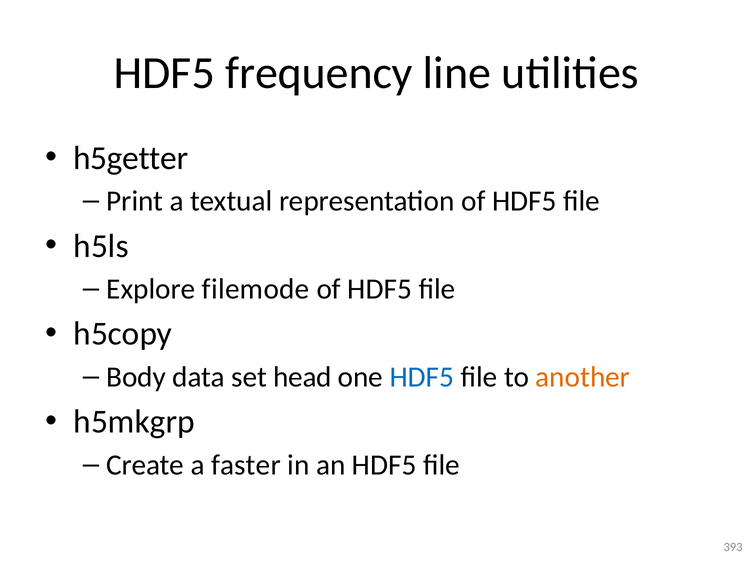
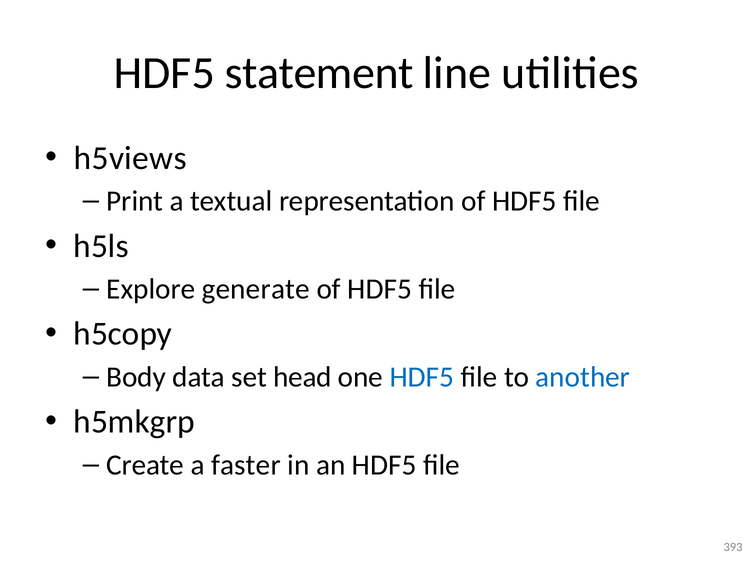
frequency: frequency -> statement (319, 73)
h5getter: h5getter -> h5views (130, 158)
filemode: filemode -> generate (256, 289)
another colour: orange -> blue (583, 377)
